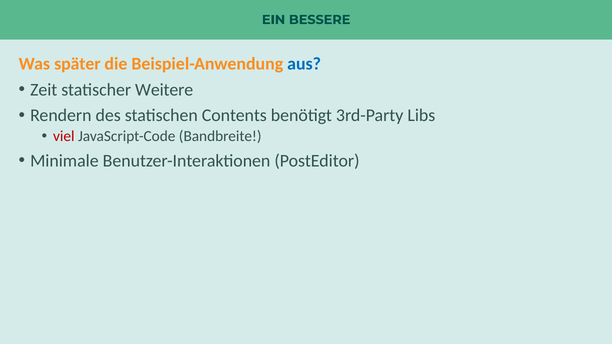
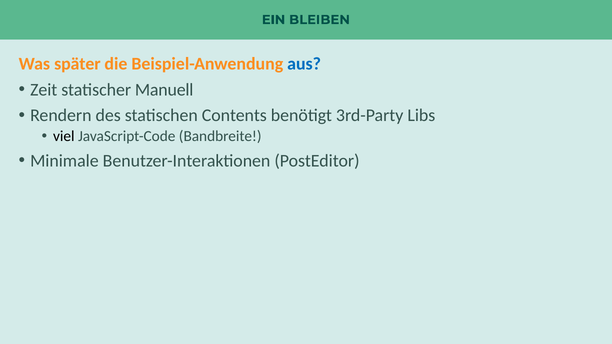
BESSERE: BESSERE -> BLEIBEN (320, 20)
Weitere: Weitere -> Manuell (164, 90)
viel colour: red -> black (64, 137)
